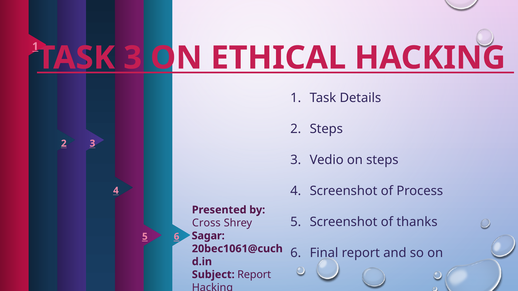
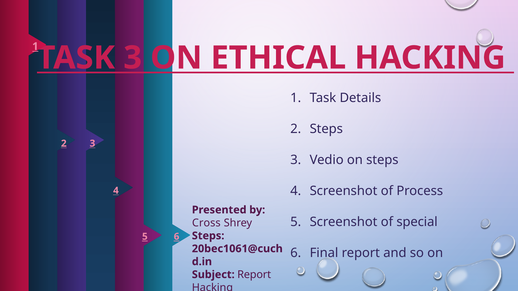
thanks: thanks -> special (417, 222)
Sagar: Sagar -> Steps (208, 236)
